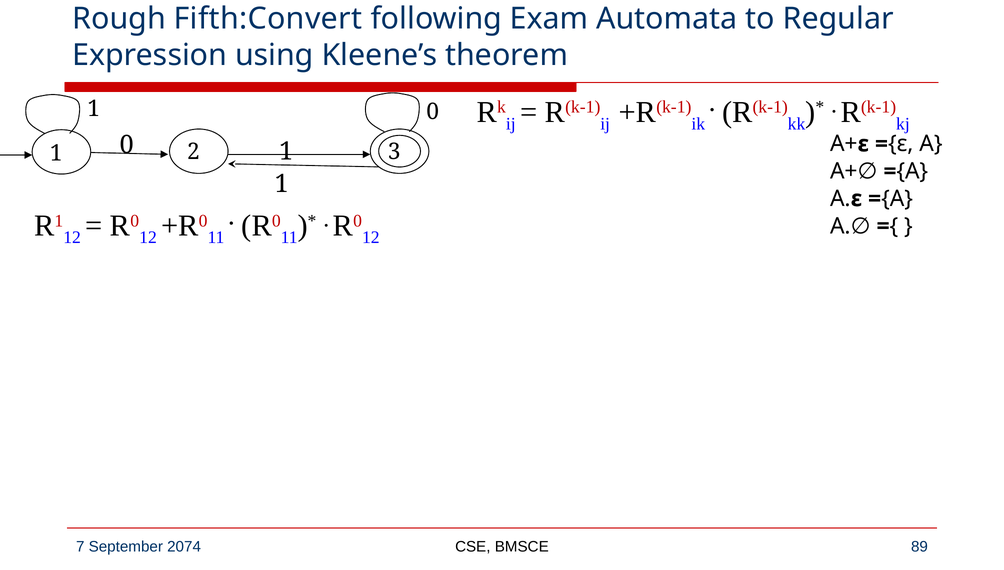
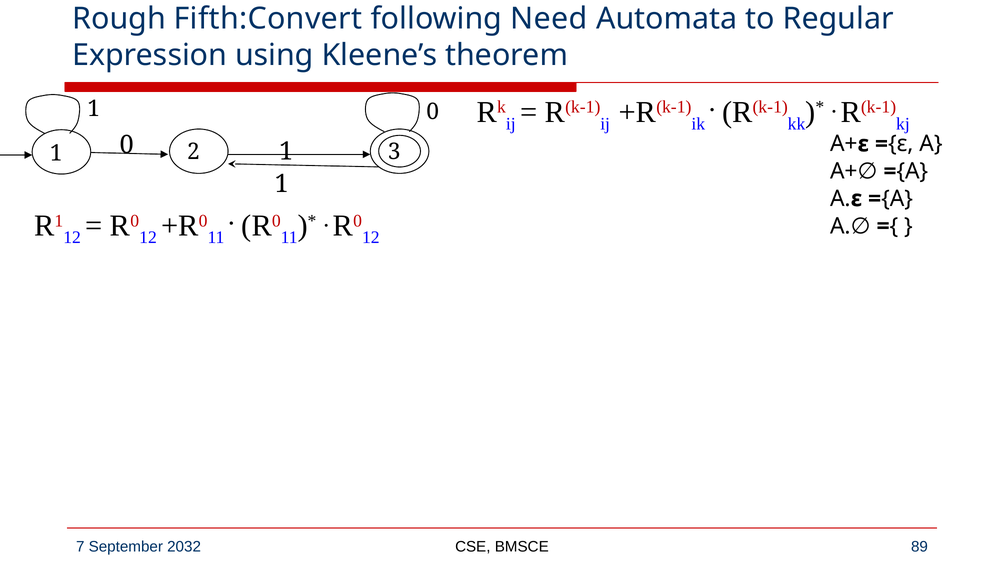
Exam: Exam -> Need (549, 19)
2074: 2074 -> 2032 (184, 547)
